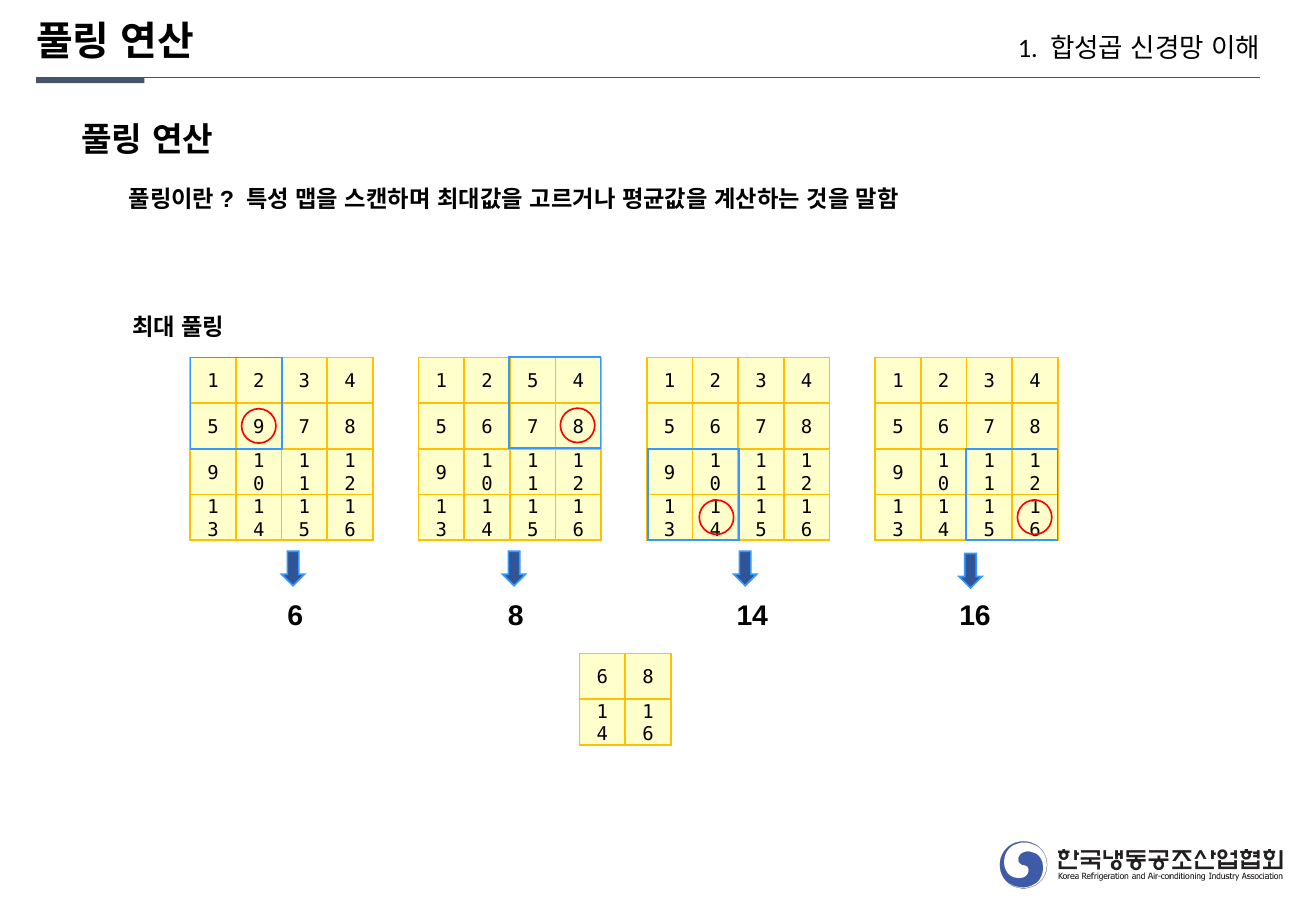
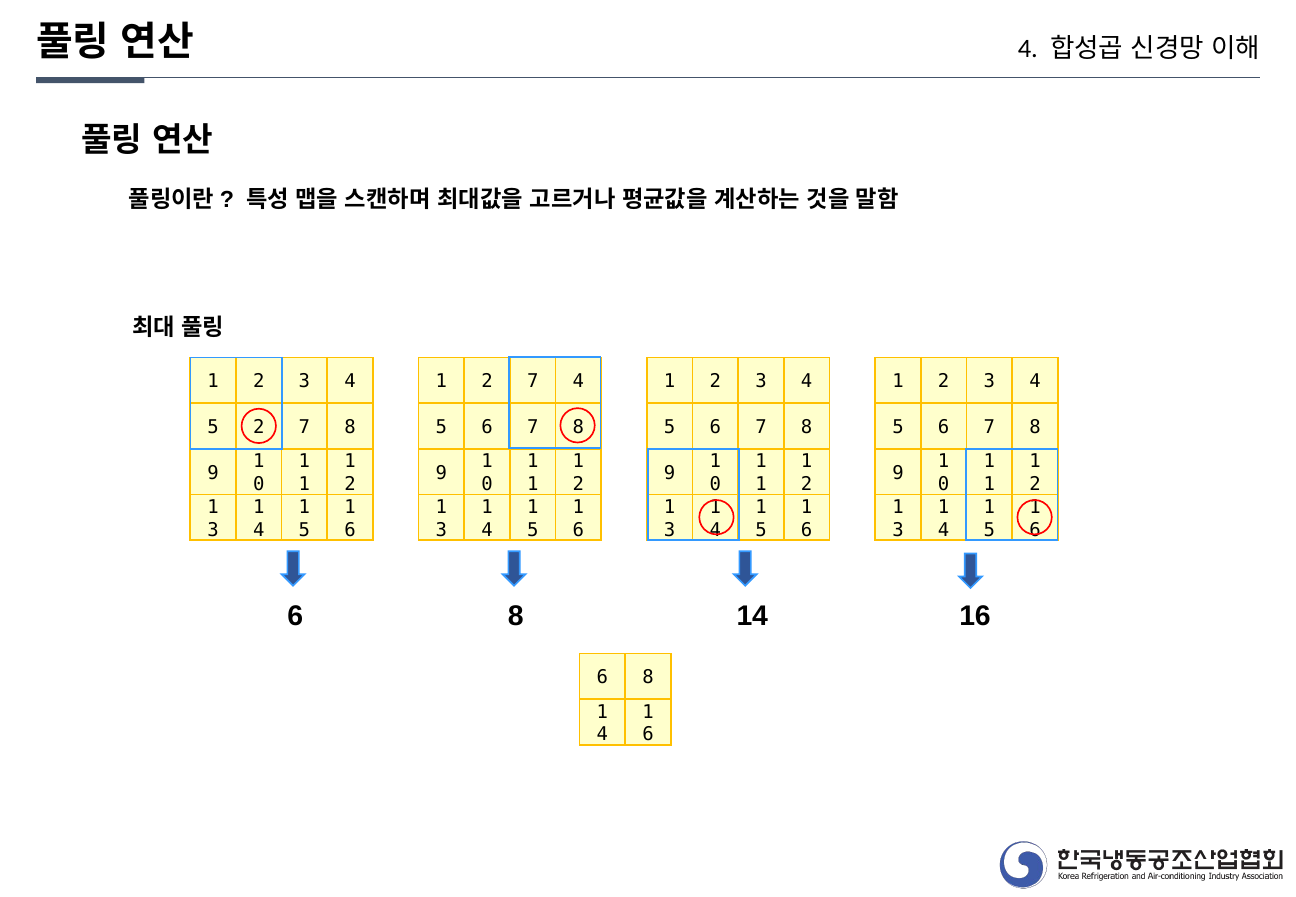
1: 1 -> 4 (1028, 49)
1 2 5: 5 -> 7 (533, 382)
5 9: 9 -> 2 (259, 427)
